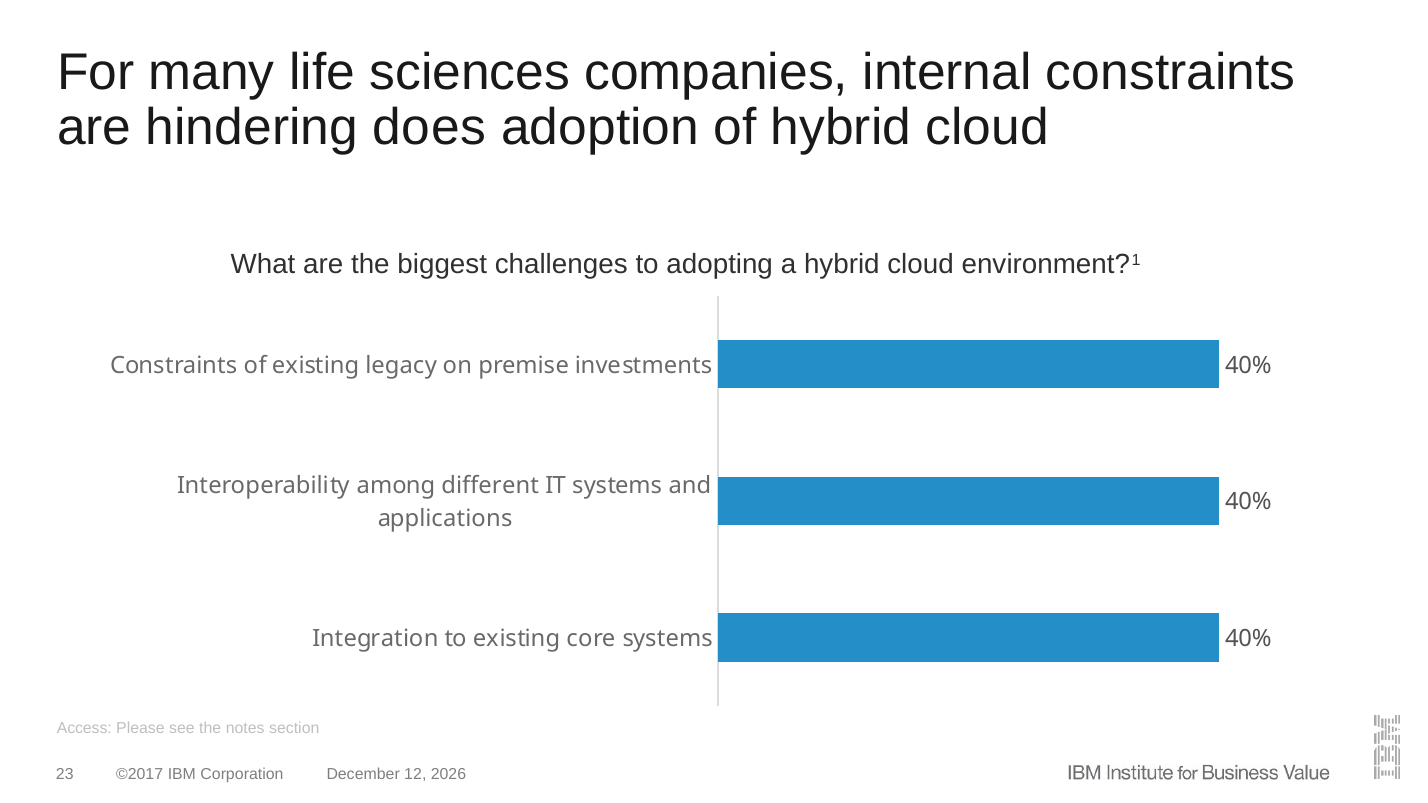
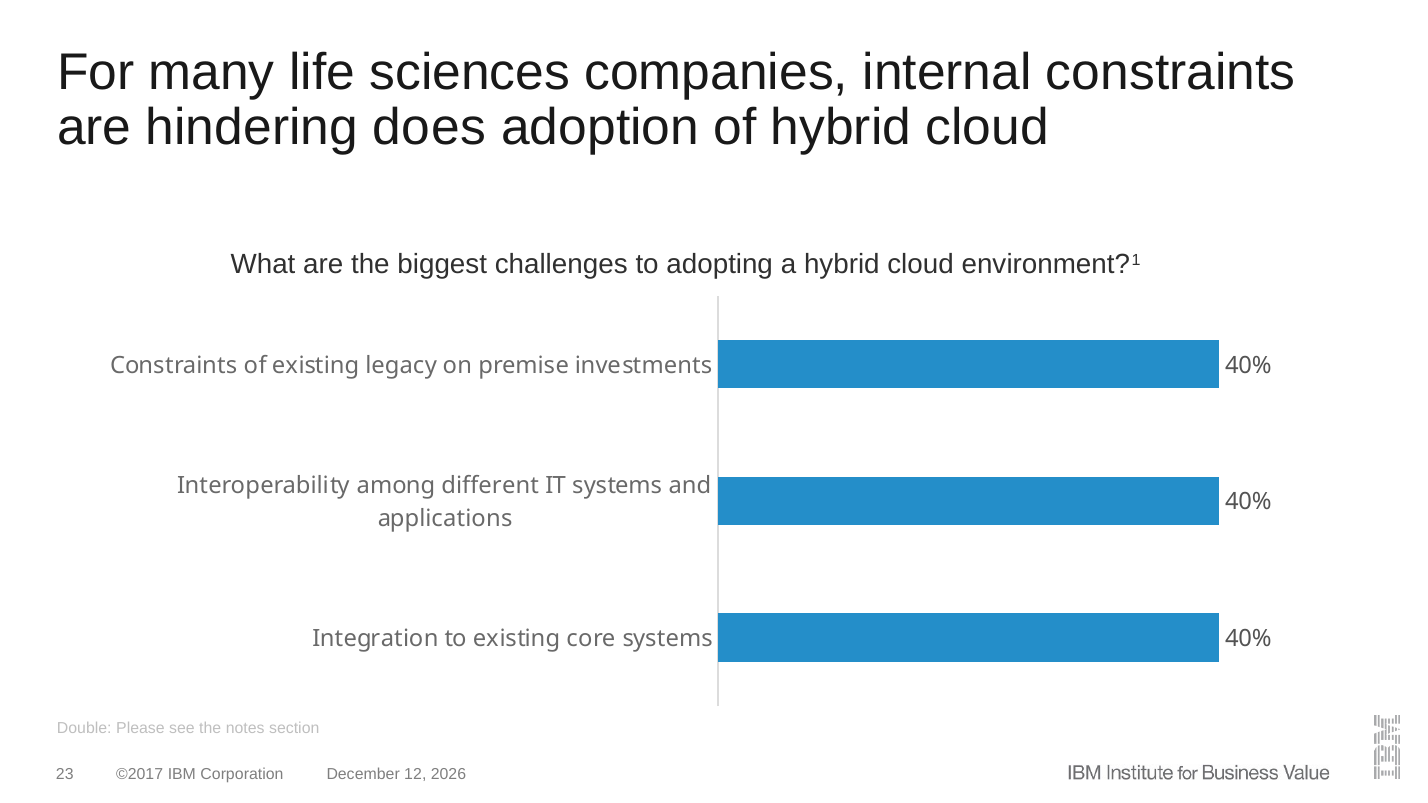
Access: Access -> Double (84, 729)
